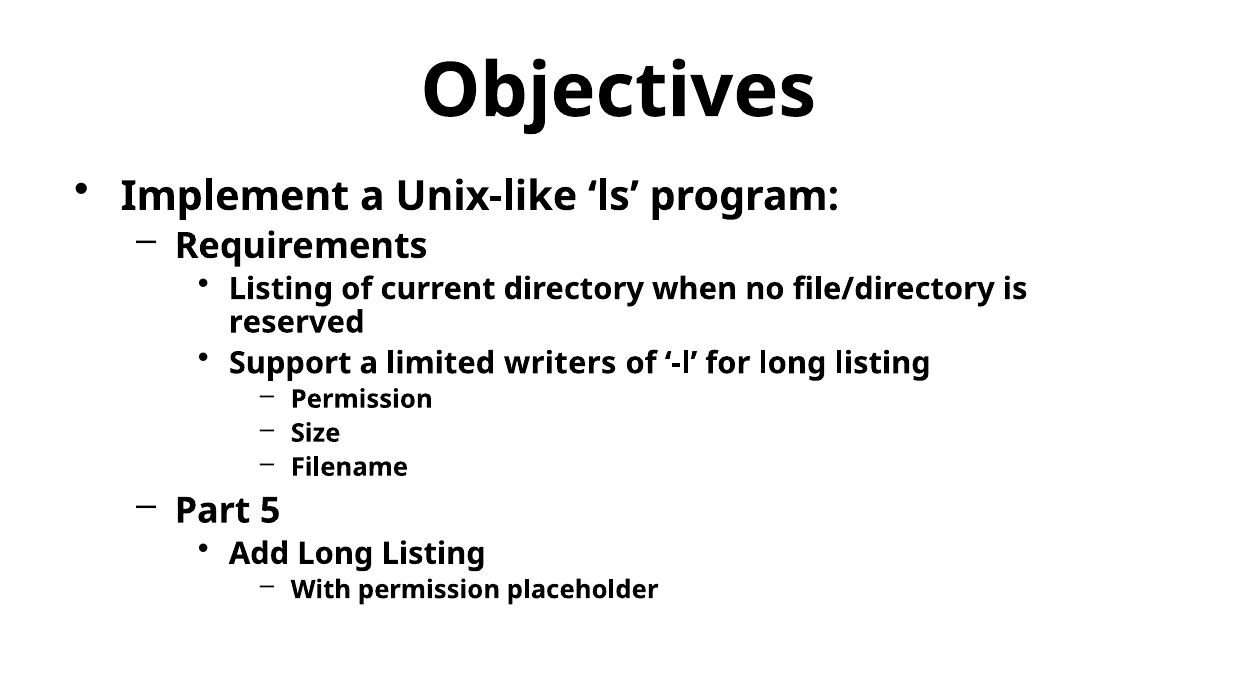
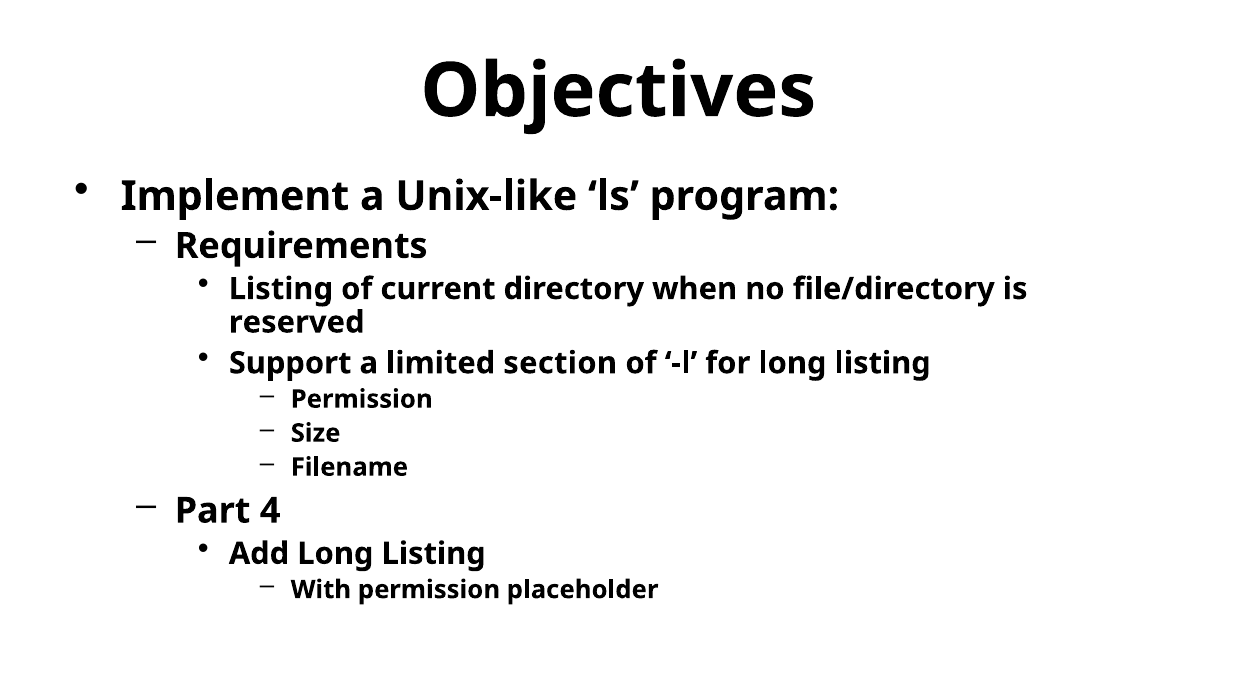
writers: writers -> section (560, 363)
5: 5 -> 4 (270, 511)
